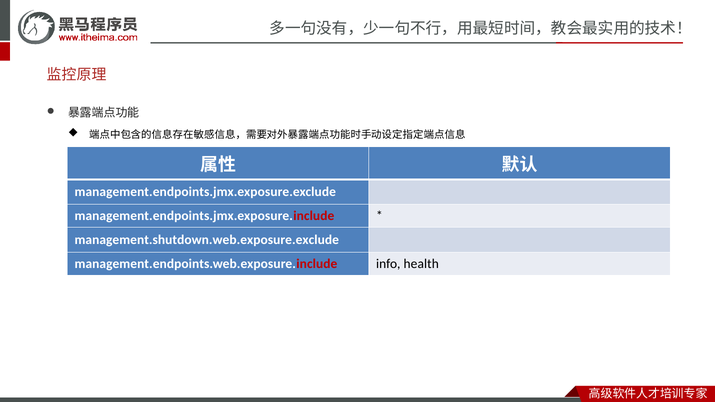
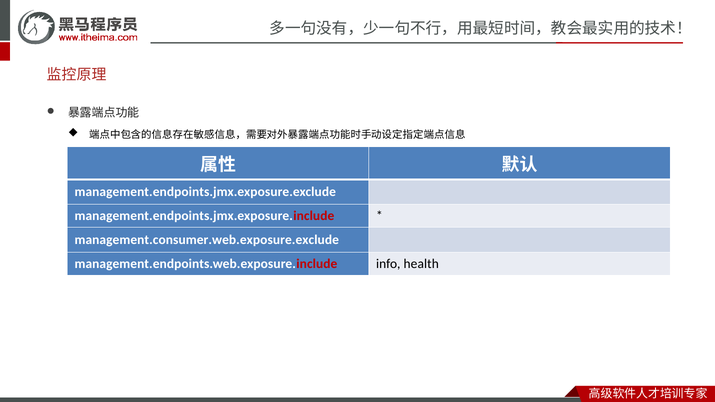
management.shutdown.web.exposure.exclude: management.shutdown.web.exposure.exclude -> management.consumer.web.exposure.exclude (207, 240)
